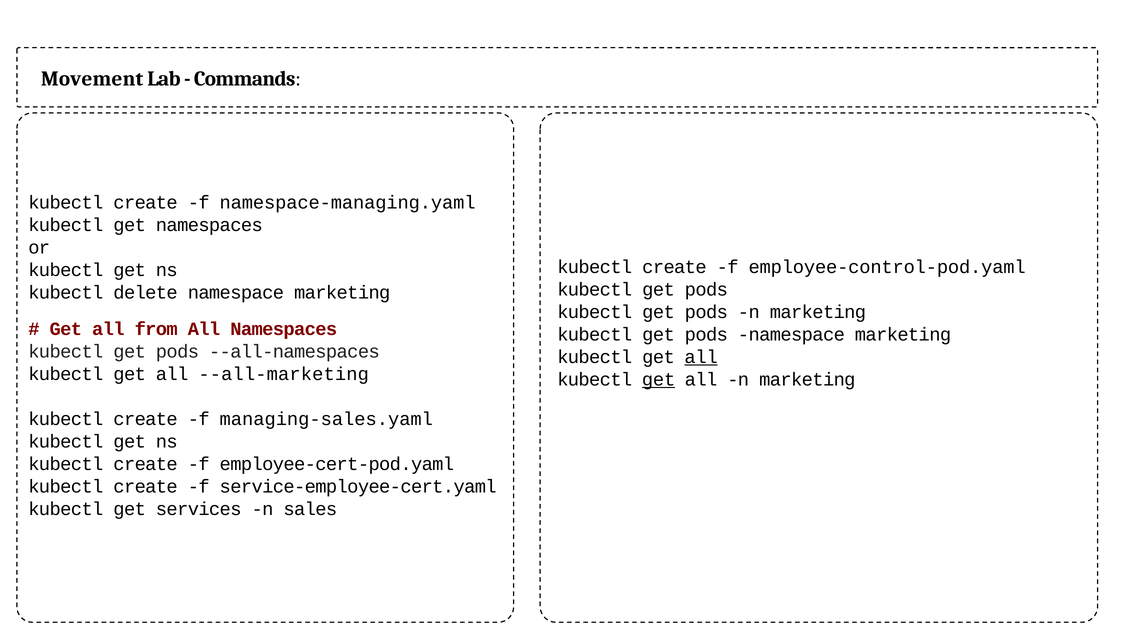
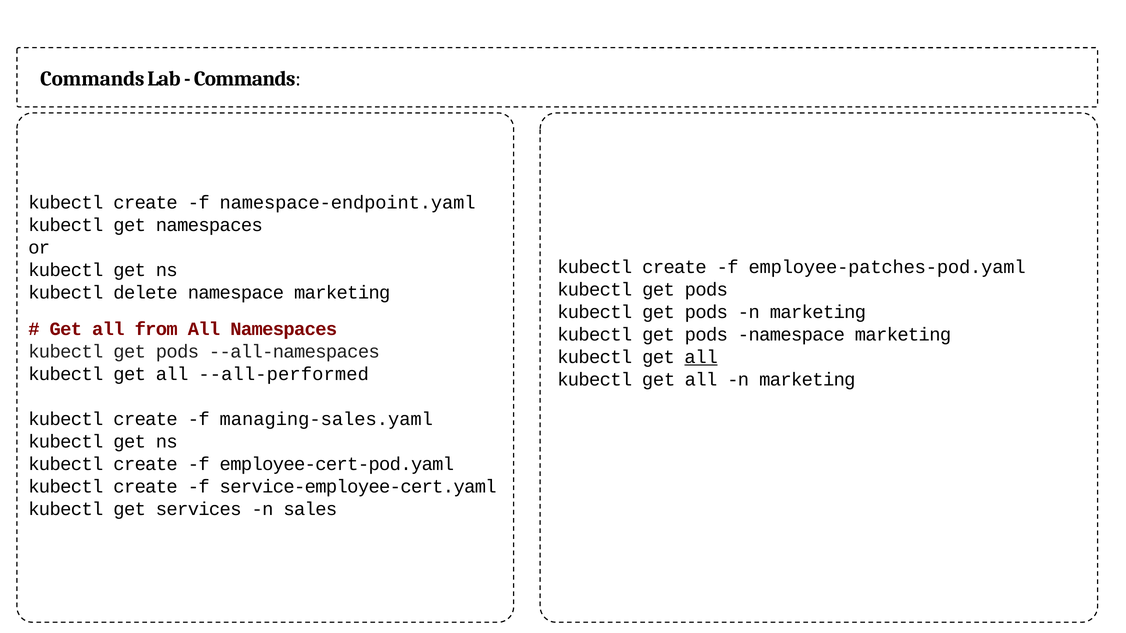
Movement: Movement -> Commands (92, 79)
namespace-managing.yaml: namespace-managing.yaml -> namespace-endpoint.yaml (348, 203)
employee-control-pod.yaml: employee-control-pod.yaml -> employee-patches-pod.yaml (887, 267)
--all-marketing: --all-marketing -> --all-performed (284, 374)
get underline: present -> none (659, 380)
